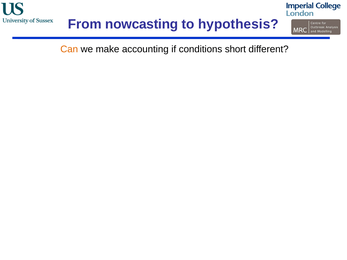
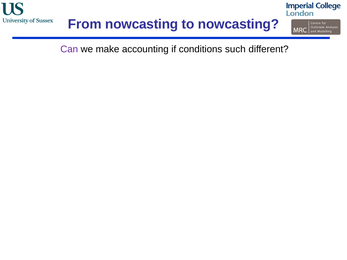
to hypothesis: hypothesis -> nowcasting (238, 24)
Can colour: orange -> purple (69, 49)
short: short -> such (235, 49)
